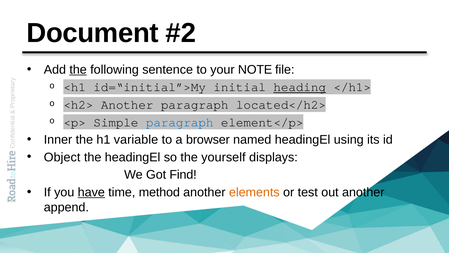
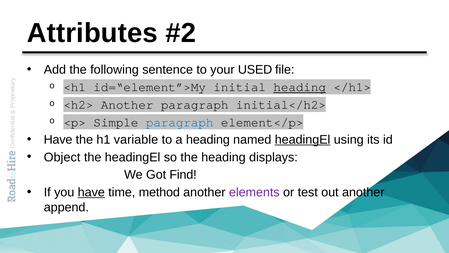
Document: Document -> Attributes (92, 33)
the underline: present -> none (78, 70)
NOTE: NOTE -> USED (255, 70)
id=“initial”>My: id=“initial”>My -> id=“element”>My (150, 87)
located</h2>: located</h2> -> initial</h2> (281, 105)
Inner: Inner -> Have (58, 139)
a browser: browser -> heading (208, 139)
headingEl underline: none -> present (303, 139)
the yourself: yourself -> heading (223, 157)
elements colour: orange -> purple (254, 192)
